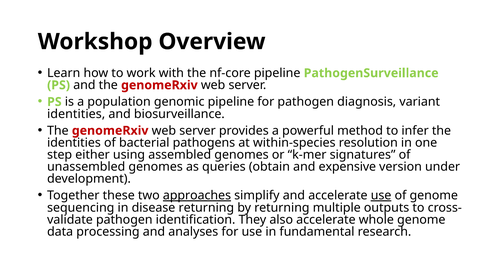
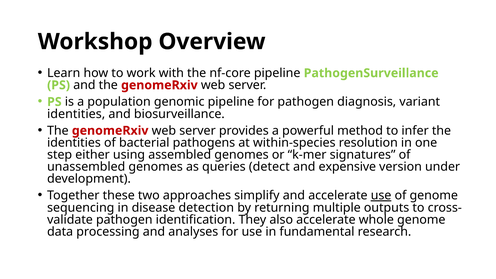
obtain: obtain -> detect (269, 167)
approaches underline: present -> none (197, 196)
disease returning: returning -> detection (206, 208)
